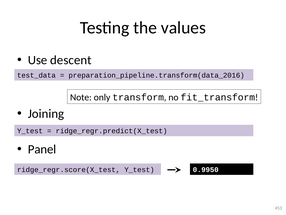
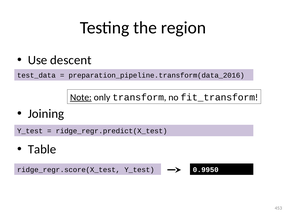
values: values -> region (183, 28)
Note underline: none -> present (81, 97)
Panel: Panel -> Table (42, 149)
